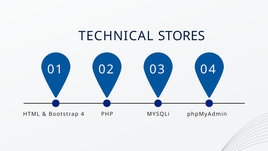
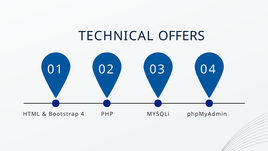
STORES: STORES -> OFFERS (181, 36)
